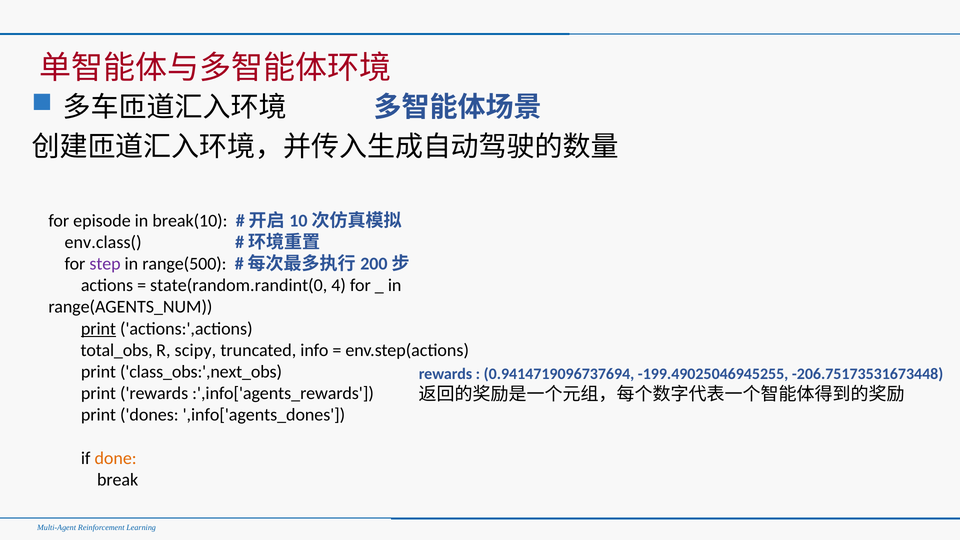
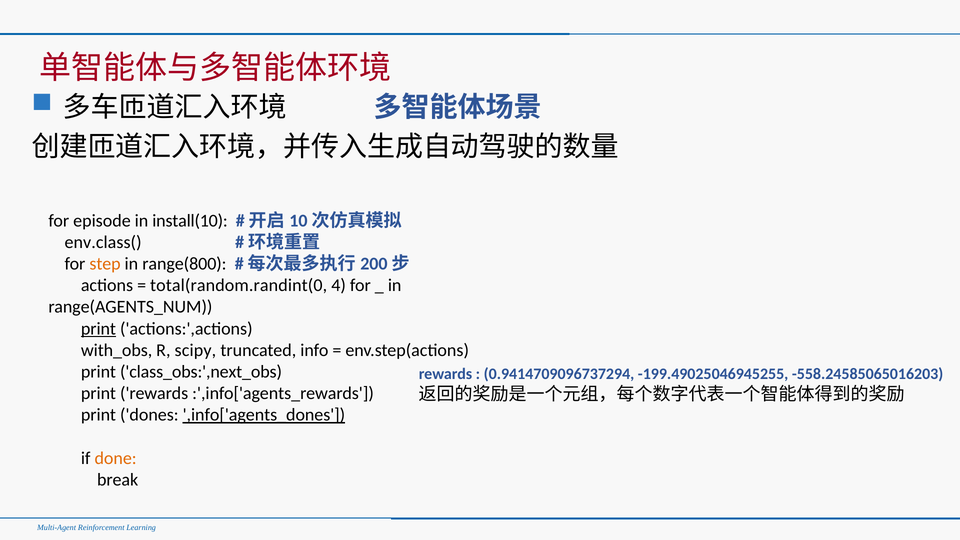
break(10: break(10 -> install(10 (190, 221)
step colour: purple -> orange (105, 264)
range(500: range(500 -> range(800 (184, 264)
state(random.randint(0: state(random.randint(0 -> total(random.randint(0 (239, 285)
total_obs: total_obs -> with_obs (117, 350)
0.9414719096737694: 0.9414719096737694 -> 0.9414709096737294 (559, 374)
-206.75173531673448: -206.75173531673448 -> -558.24585065016203 (868, 374)
,info['agents_dones underline: none -> present (264, 415)
